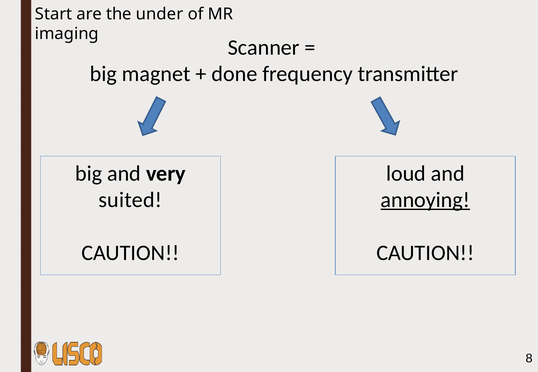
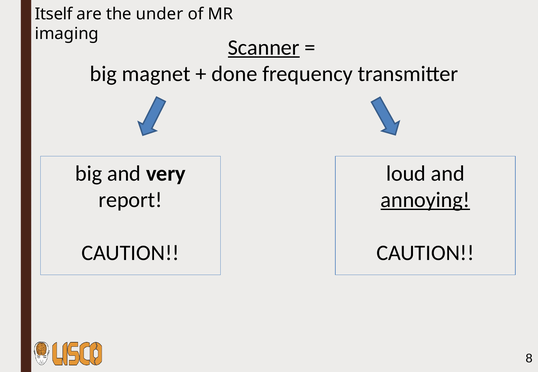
Start: Start -> Itself (54, 14)
Scanner underline: none -> present (264, 47)
suited: suited -> report (130, 200)
